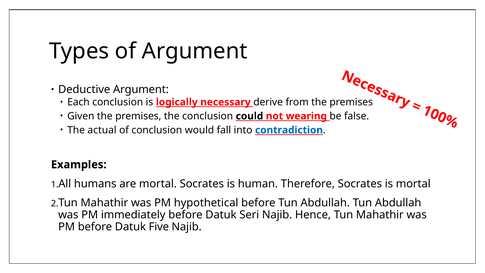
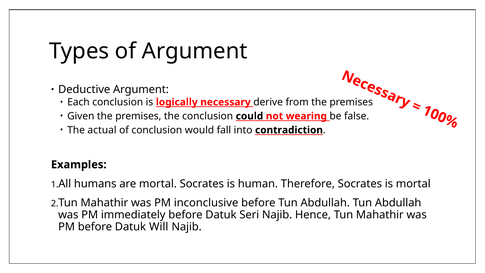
contradiction colour: blue -> black (289, 130)
hypothetical: hypothetical -> inconclusive (206, 203)
Five: Five -> Will (159, 227)
